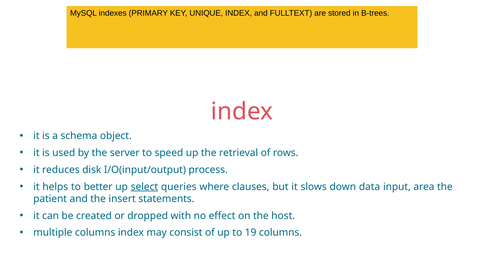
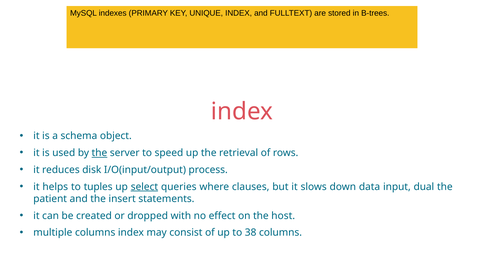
the underline: none -> present (99, 153)
better: better -> tuples (98, 187)
area: area -> dual (424, 187)
19: 19 -> 38 (251, 233)
